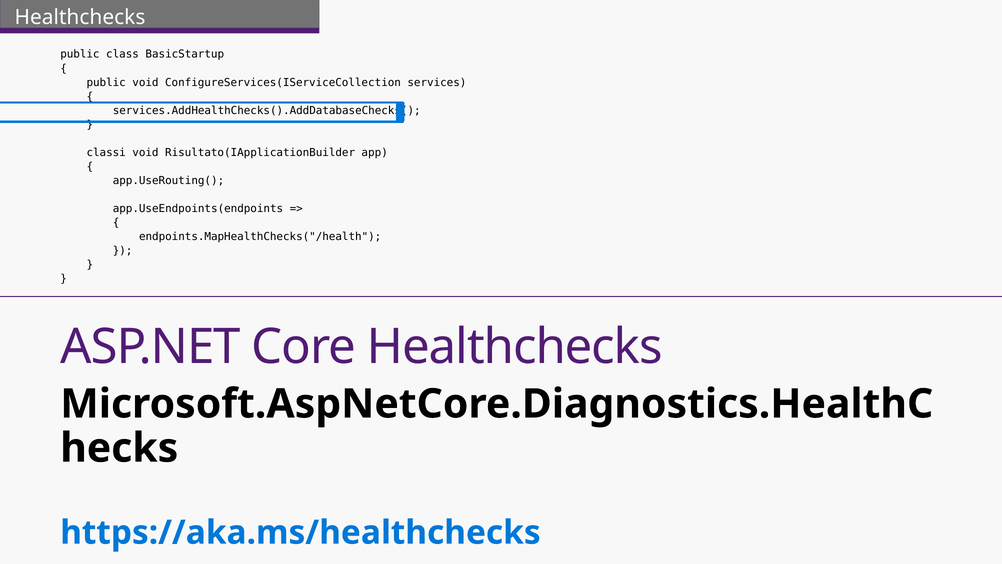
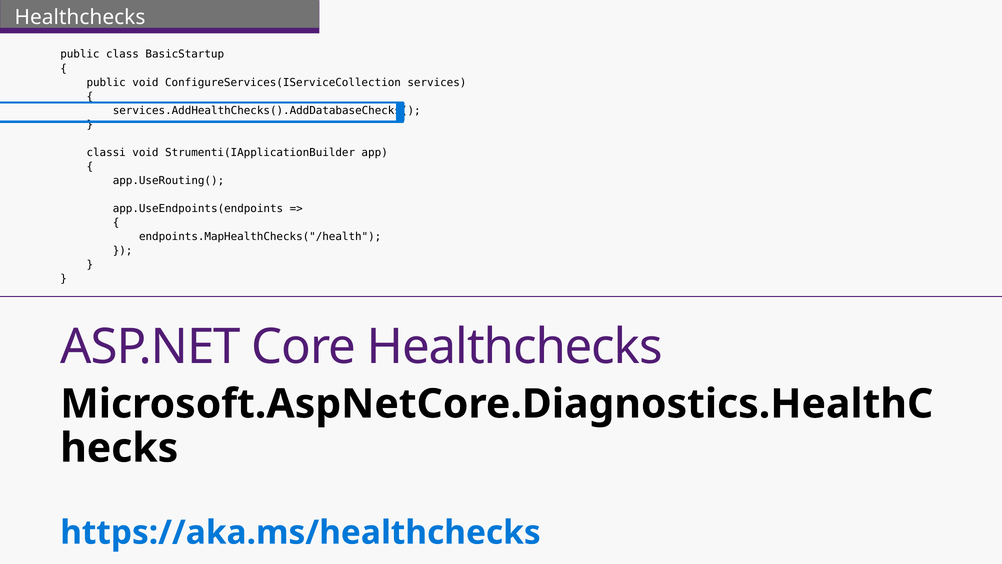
Risultato(IApplicationBuilder: Risultato(IApplicationBuilder -> Strumenti(IApplicationBuilder (260, 152)
